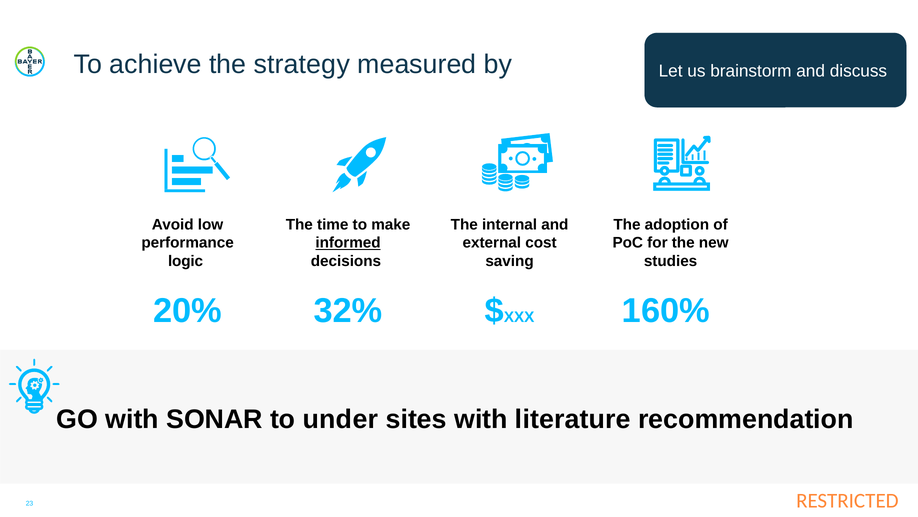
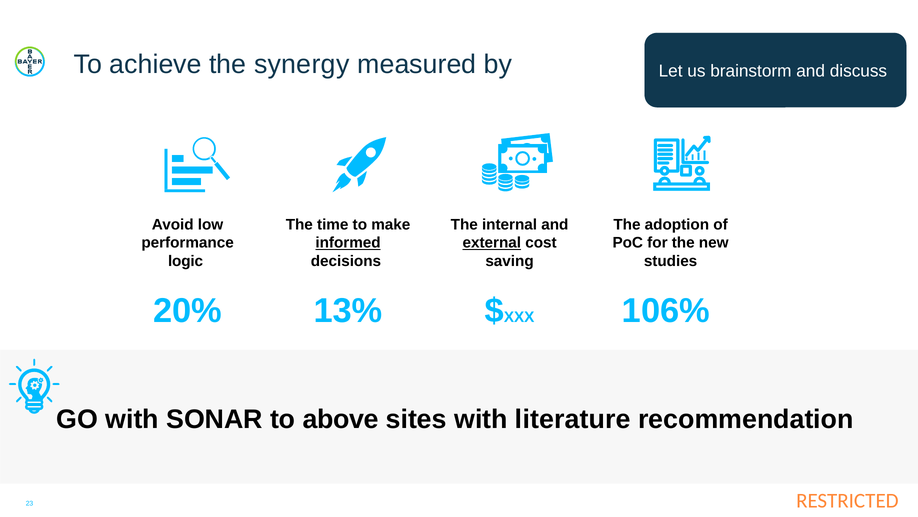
strategy: strategy -> synergy (302, 65)
external underline: none -> present (492, 243)
32%: 32% -> 13% (348, 311)
160%: 160% -> 106% (666, 311)
under: under -> above (341, 419)
